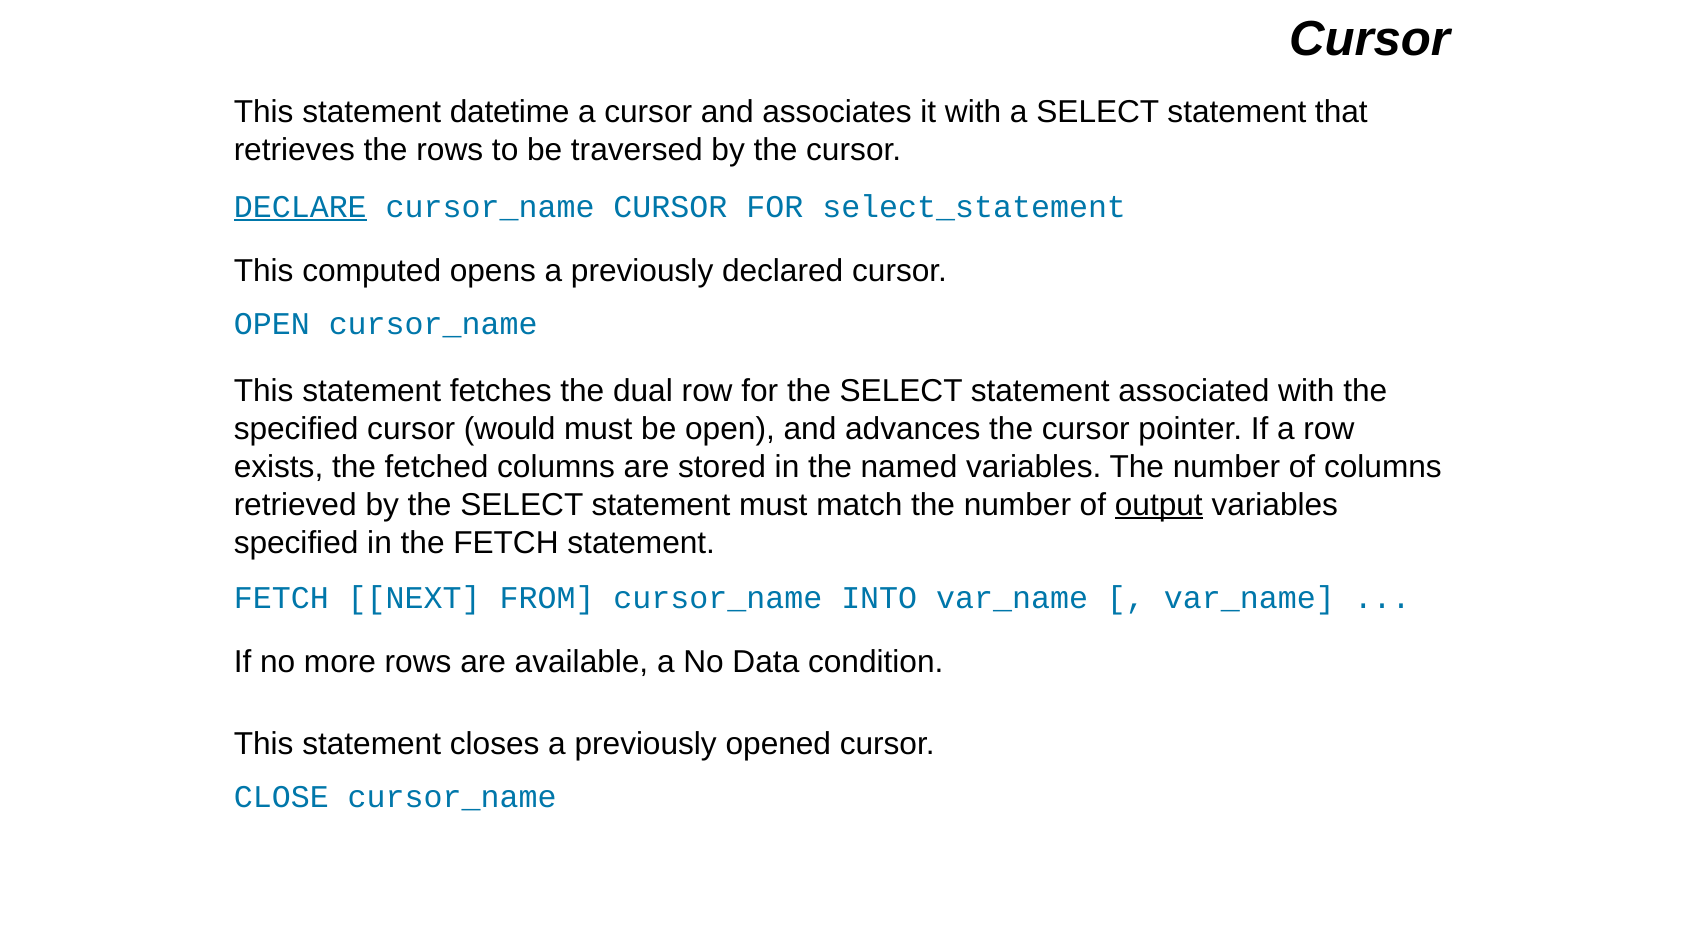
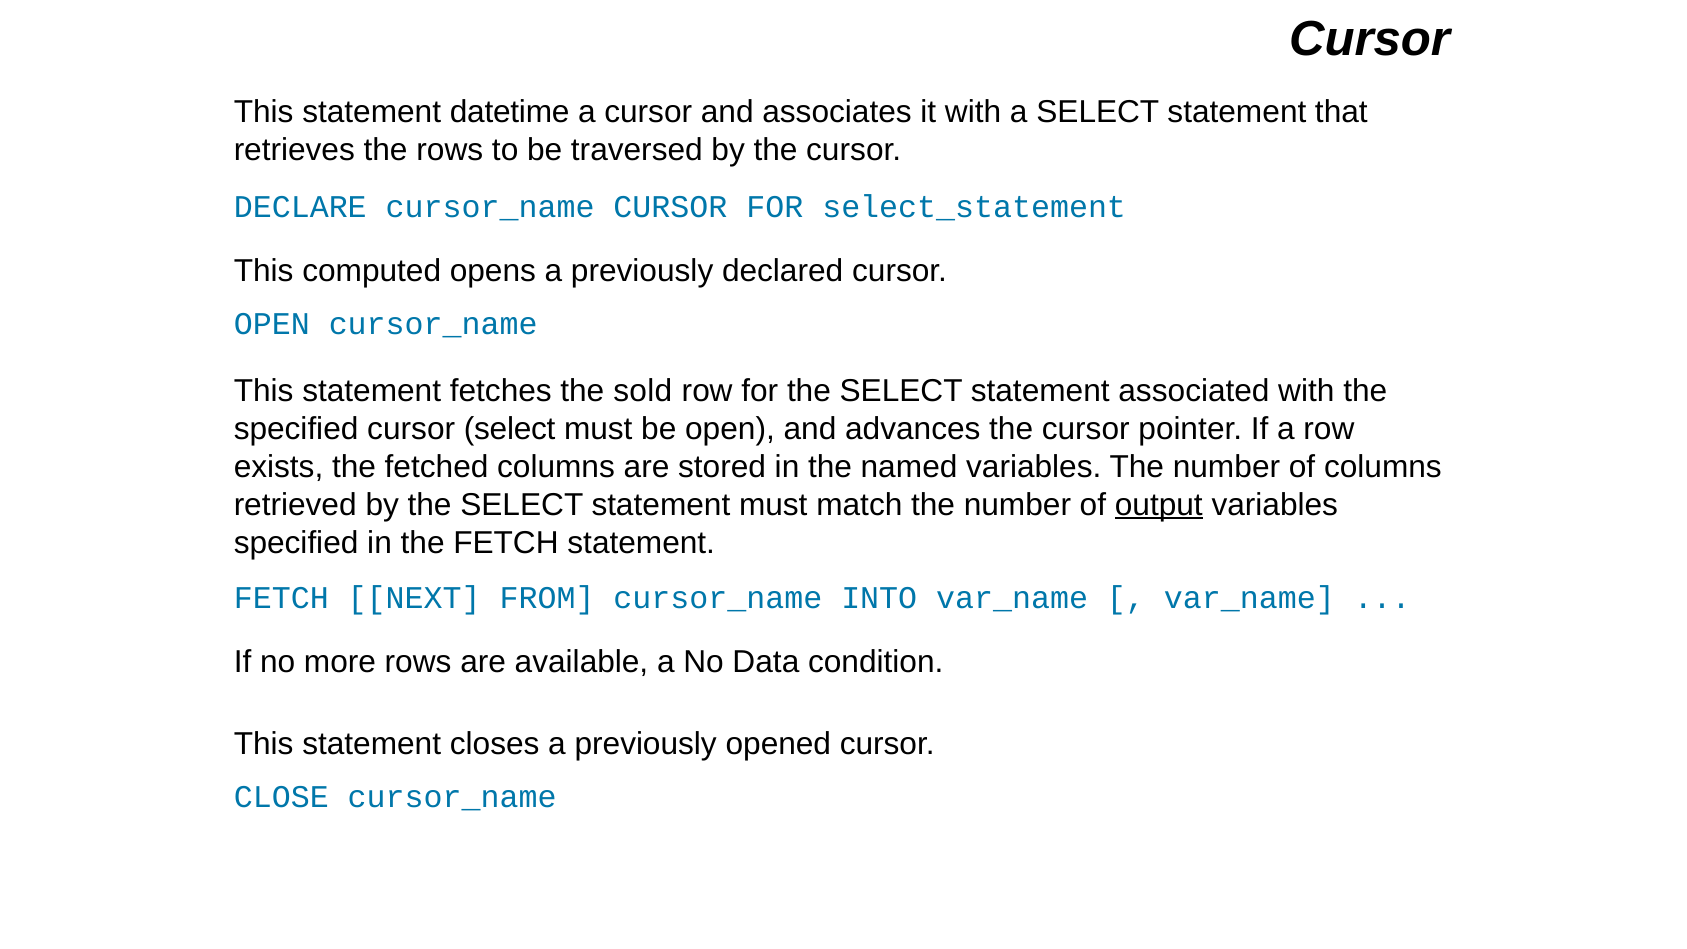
DECLARE underline: present -> none (300, 207)
dual: dual -> sold (643, 391)
cursor would: would -> select (510, 429)
